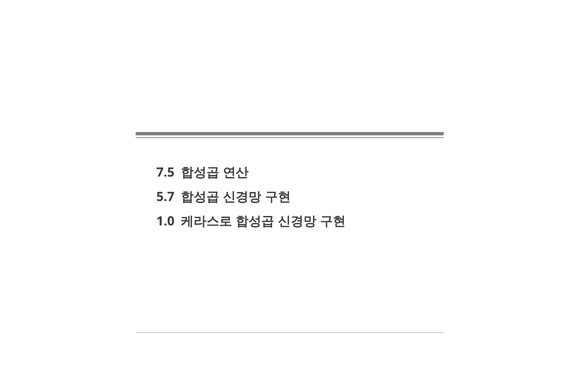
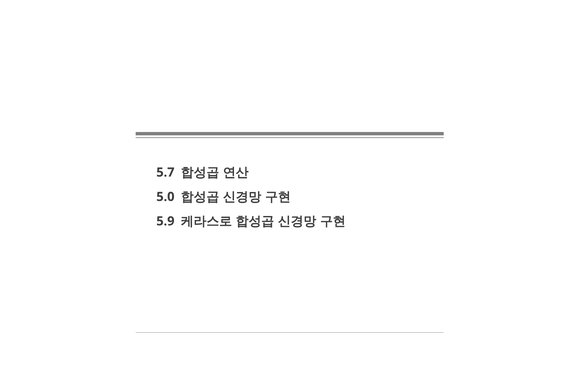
7.5: 7.5 -> 5.7 (165, 173)
5.7: 5.7 -> 5.0 (165, 197)
1.0: 1.0 -> 5.9 (165, 222)
